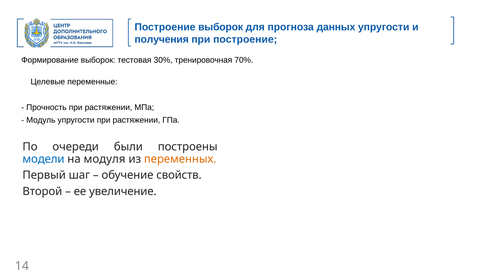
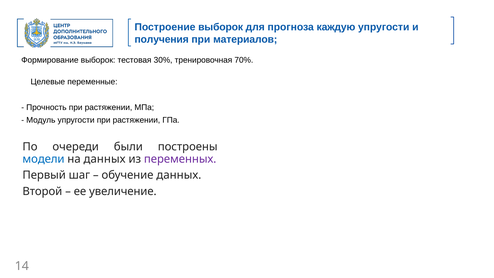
данных: данных -> каждую (336, 27)
при построение: построение -> материалов (245, 39)
на модуля: модуля -> данных (105, 159)
переменных colour: orange -> purple (180, 159)
обучение свойств: свойств -> данных (179, 175)
